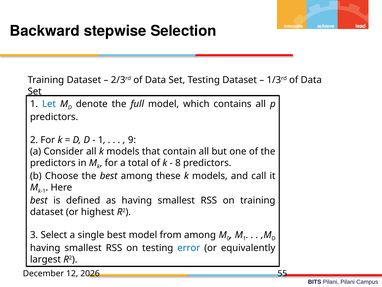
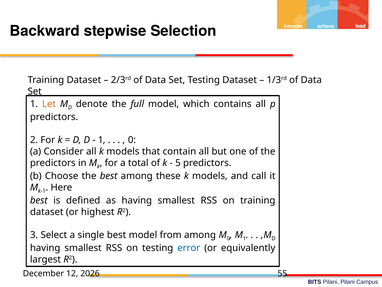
Let colour: blue -> orange (49, 104)
9: 9 -> 0 (132, 140)
8: 8 -> 5 (178, 163)
